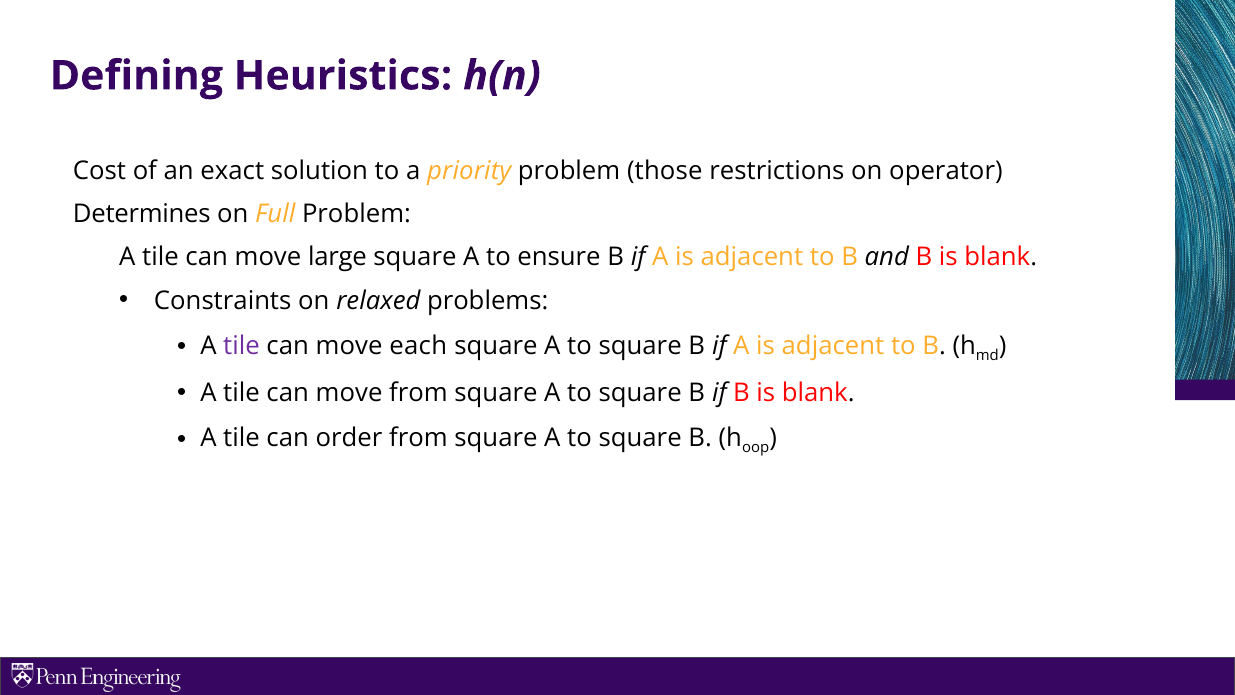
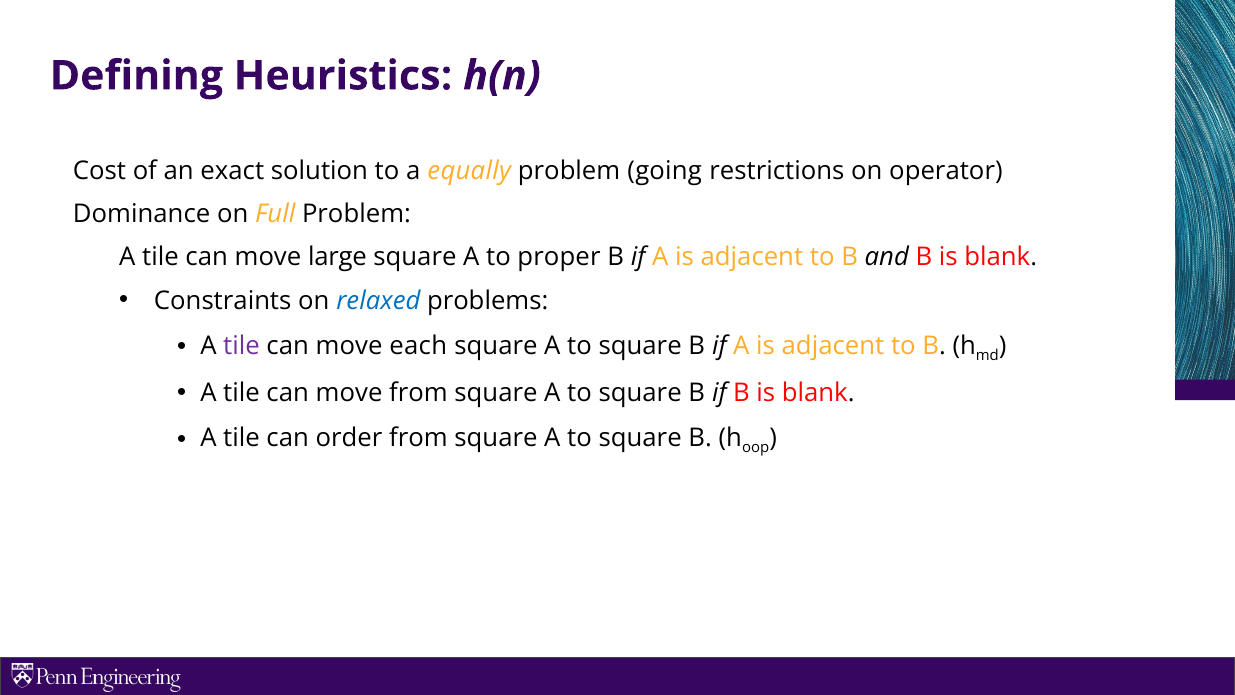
priority: priority -> equally (469, 171)
those: those -> going (665, 171)
Determines: Determines -> Dominance (142, 214)
ensure: ensure -> proper (559, 257)
relaxed colour: black -> blue (378, 300)
